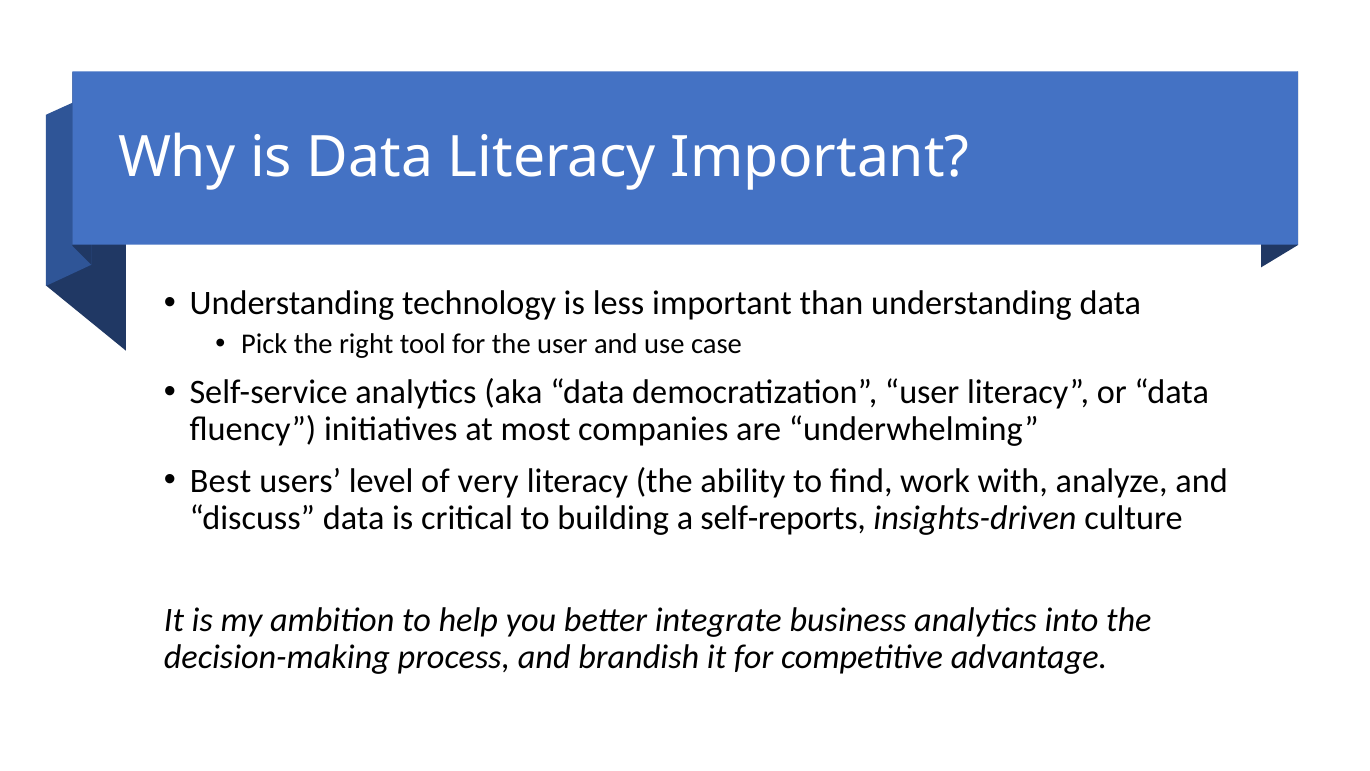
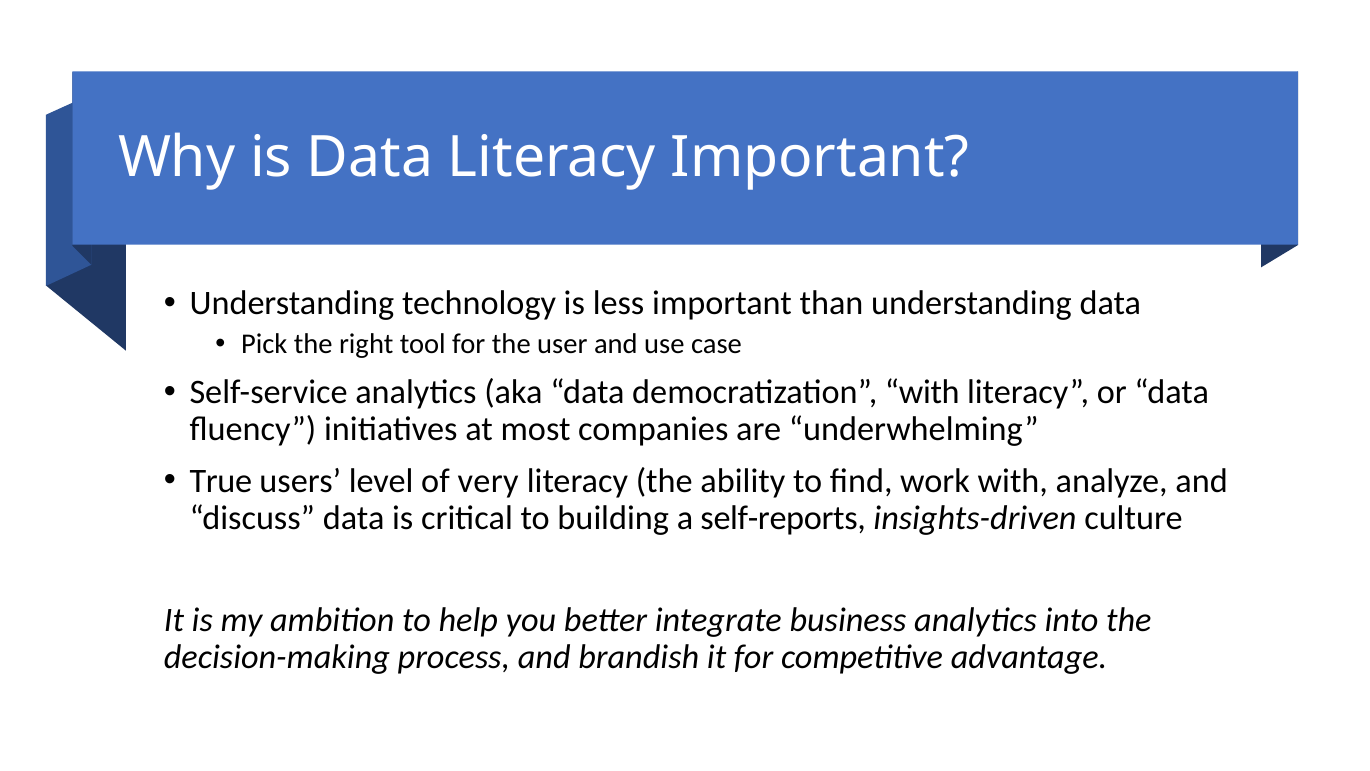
democratization user: user -> with (922, 392)
Best: Best -> True (221, 481)
